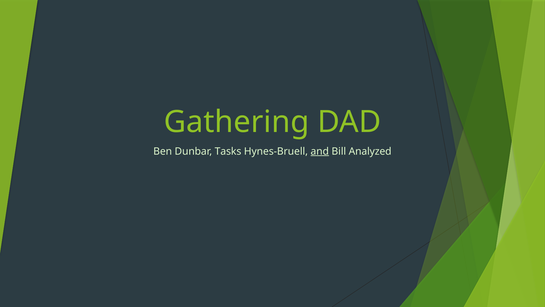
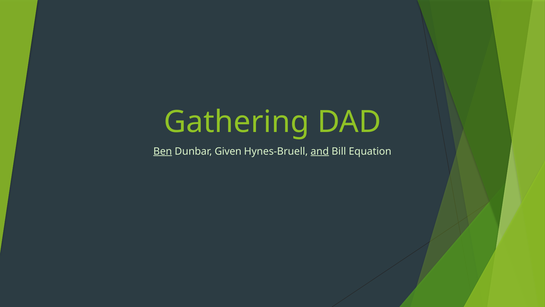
Ben underline: none -> present (163, 151)
Tasks: Tasks -> Given (228, 151)
Analyzed: Analyzed -> Equation (370, 151)
